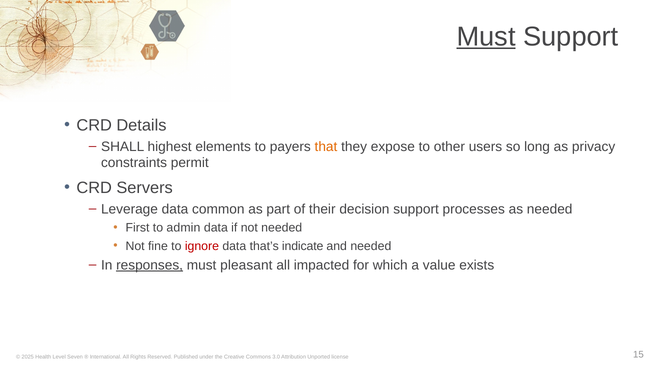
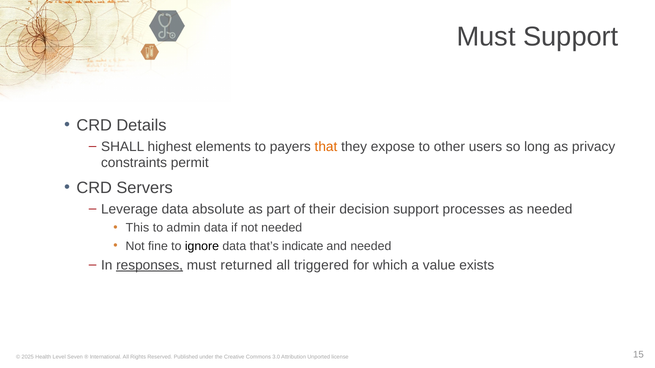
Must underline: present -> none (486, 37)
common: common -> absolute (218, 209)
First: First -> This (137, 228)
ignore colour: red -> black (202, 246)
pleasant: pleasant -> returned (246, 265)
impacted: impacted -> triggered (321, 265)
